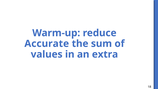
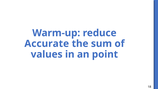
extra: extra -> point (105, 54)
